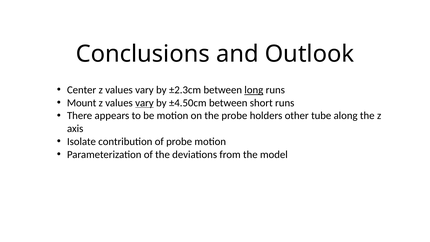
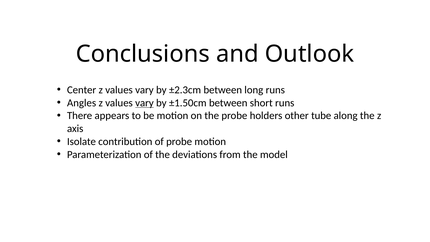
long underline: present -> none (254, 90)
Mount: Mount -> Angles (82, 103)
±4.50cm: ±4.50cm -> ±1.50cm (188, 103)
